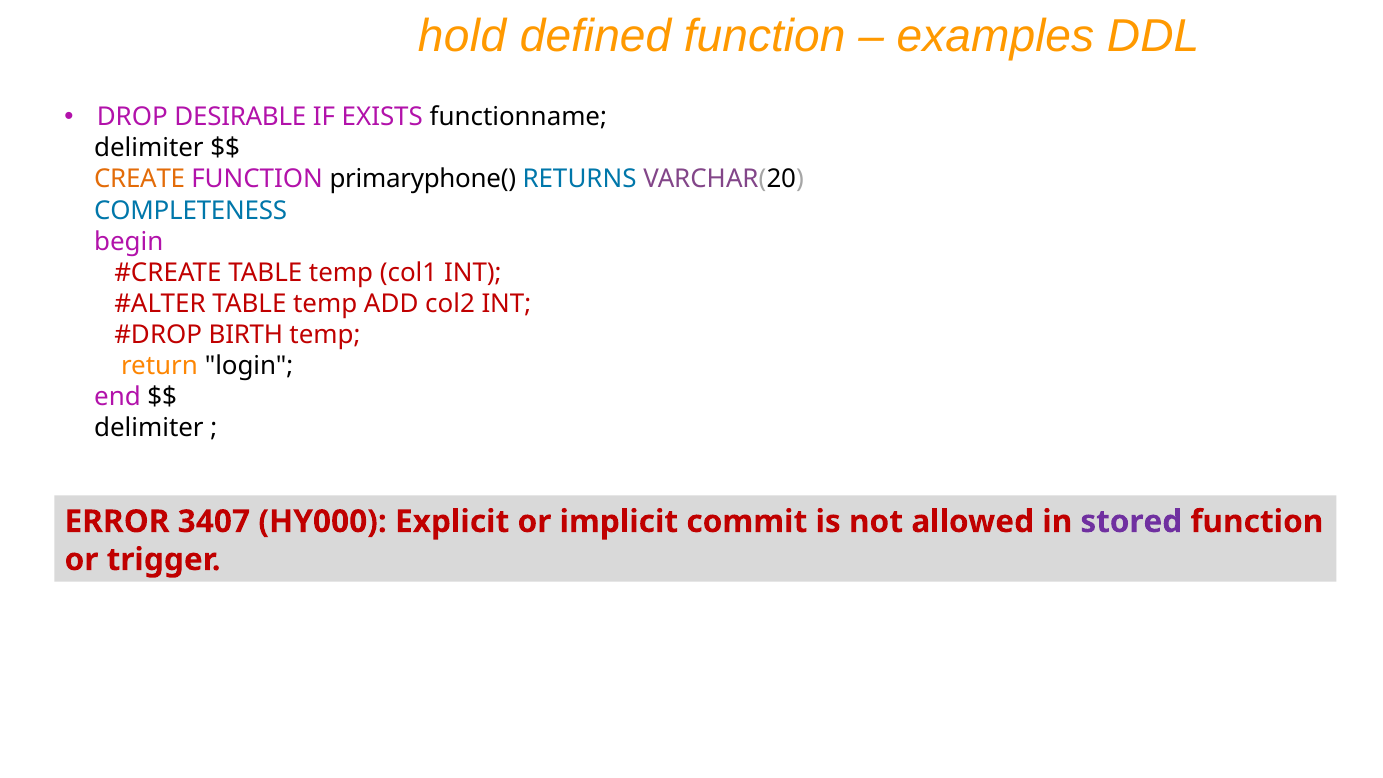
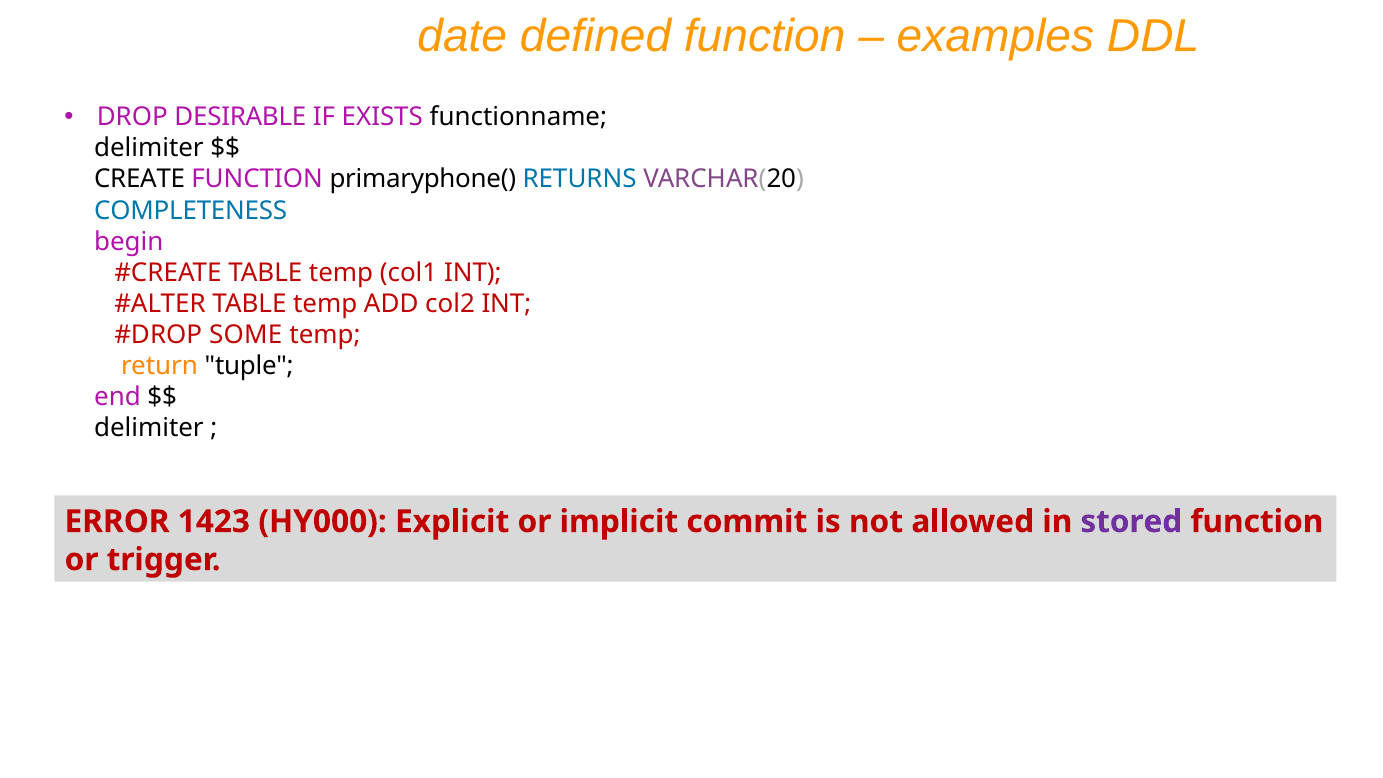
hold: hold -> date (462, 36)
CREATE colour: orange -> black (140, 179)
BIRTH: BIRTH -> SOME (246, 335)
login: login -> tuple (249, 366)
3407: 3407 -> 1423 (214, 522)
